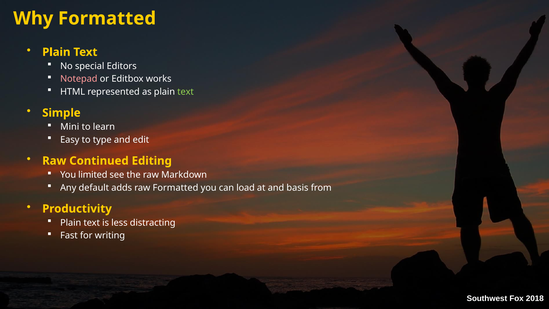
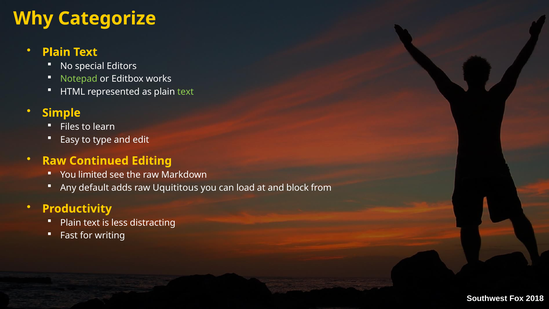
Why Formatted: Formatted -> Categorize (107, 18)
Notepad colour: pink -> light green (79, 79)
Mini: Mini -> Files (70, 127)
raw Formatted: Formatted -> Uquititous (175, 188)
basis: basis -> block (298, 188)
